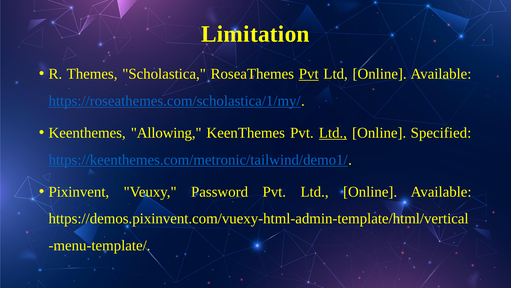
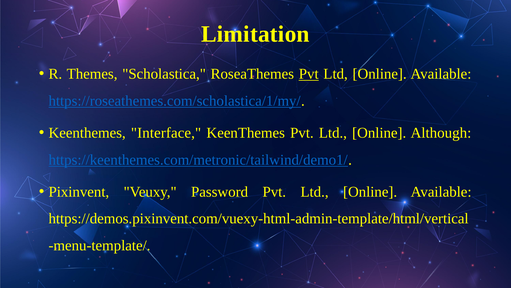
Allowing: Allowing -> Interface (166, 133)
Ltd underline: present -> none (333, 133)
Specified: Specified -> Although (441, 133)
